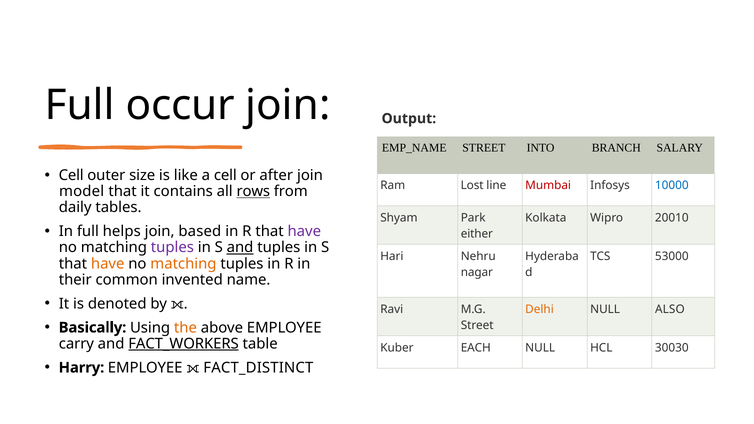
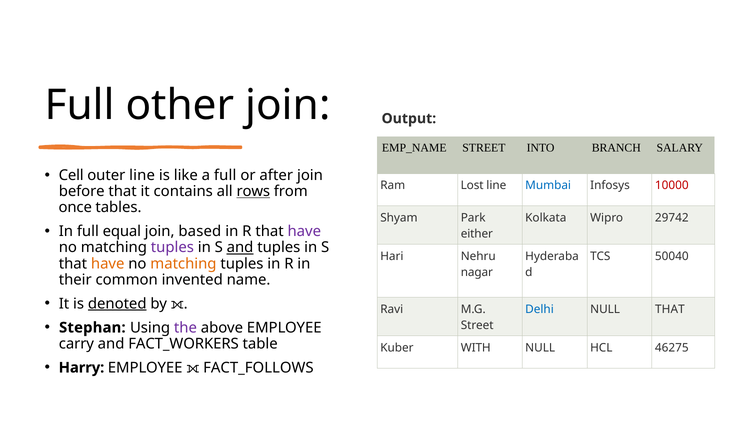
occur: occur -> other (180, 105)
outer size: size -> line (142, 175)
a cell: cell -> full (225, 175)
Mumbai colour: red -> blue (548, 185)
10000 colour: blue -> red (672, 185)
model: model -> before (82, 191)
daily: daily -> once (75, 208)
20010: 20010 -> 29742 (672, 218)
helps: helps -> equal (122, 231)
53000: 53000 -> 50040 (672, 256)
denoted underline: none -> present (117, 304)
Delhi colour: orange -> blue (540, 309)
NULL ALSO: ALSO -> THAT (670, 309)
Basically: Basically -> Stephan (92, 328)
the colour: orange -> purple (185, 328)
FACT_WORKERS underline: present -> none (184, 344)
EACH: EACH -> WITH (476, 348)
30030: 30030 -> 46275 (672, 348)
FACT_DISTINCT: FACT_DISTINCT -> FACT_FOLLOWS (258, 368)
